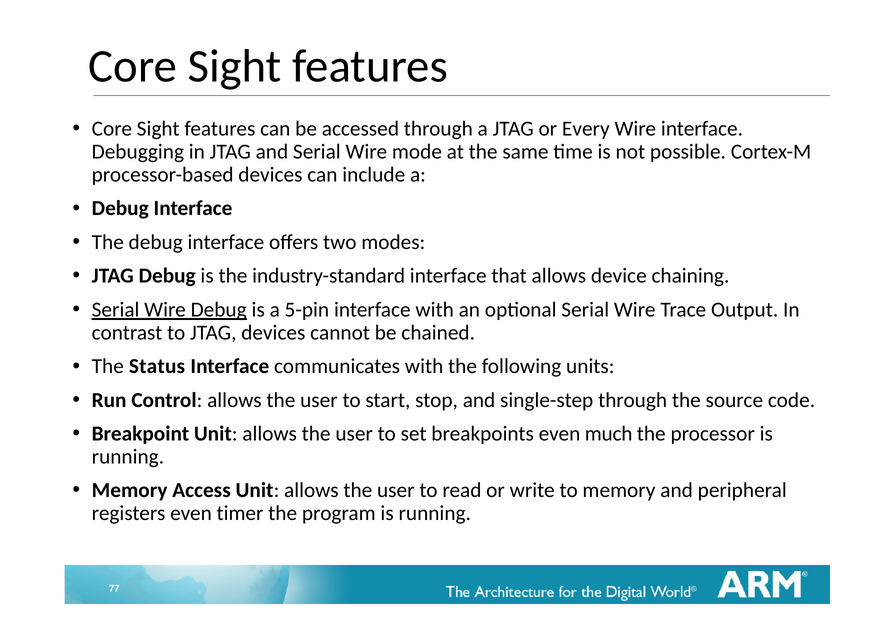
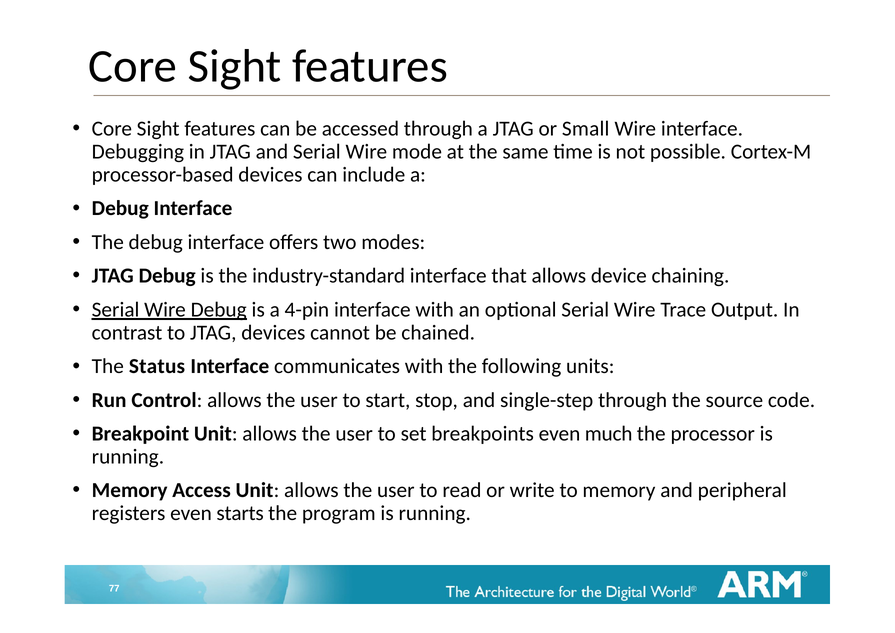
Every: Every -> Small (586, 129)
5-pin: 5-pin -> 4-pin (307, 309)
timer: timer -> starts (240, 513)
